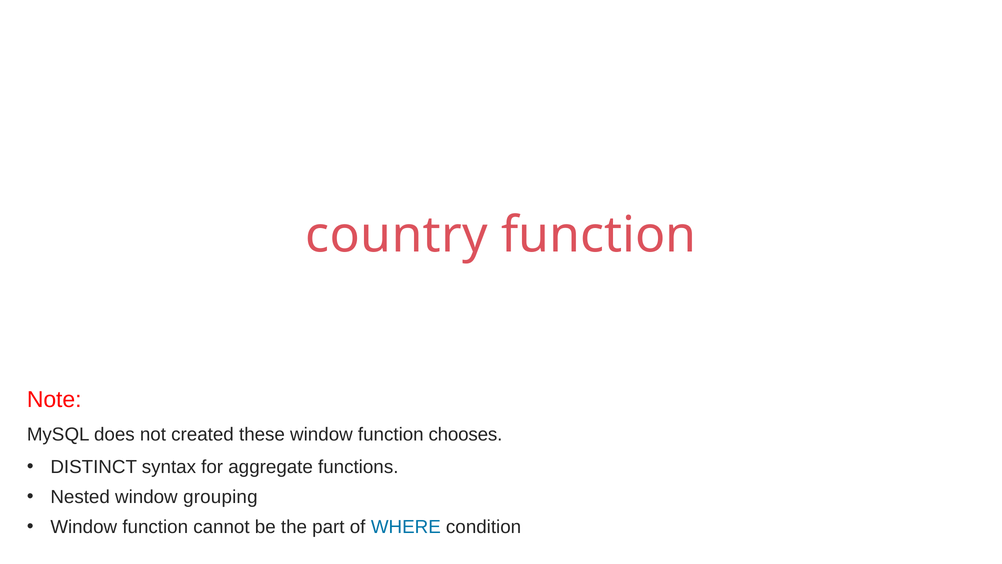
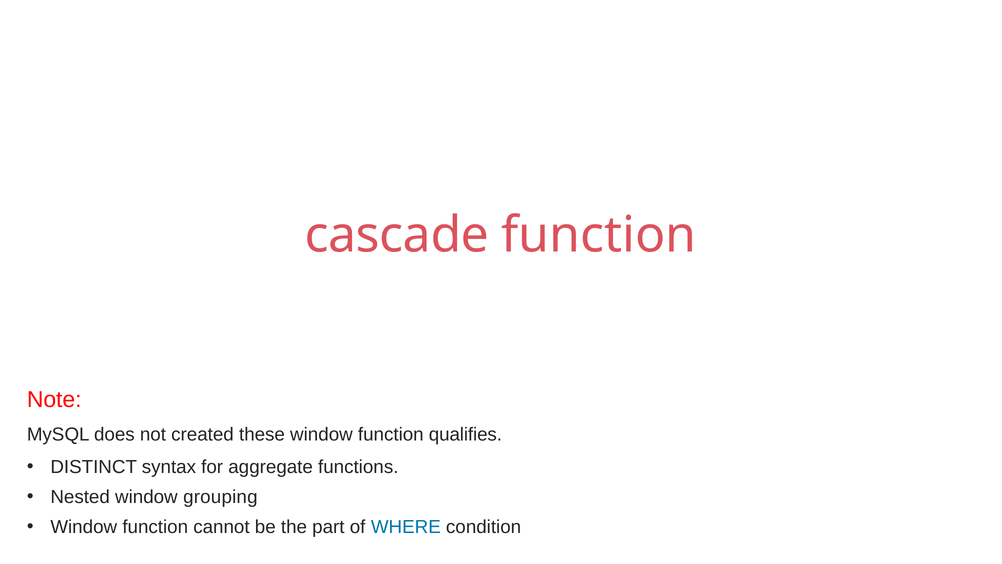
country: country -> cascade (397, 235)
chooses: chooses -> qualifies (465, 434)
